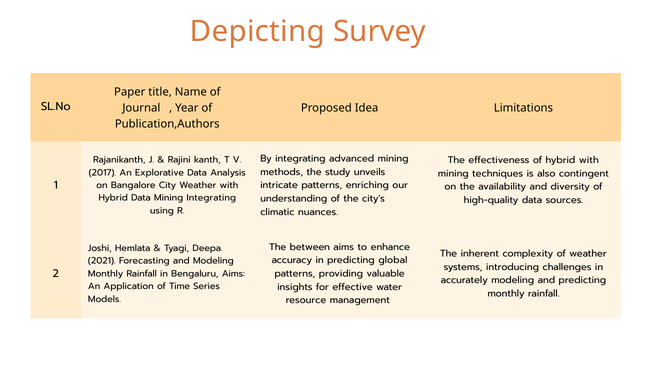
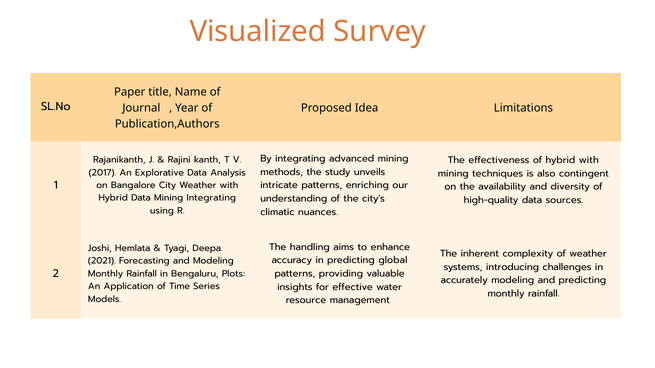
Depicting: Depicting -> Visualized (258, 31)
between: between -> handling (310, 247)
Bengaluru Aims: Aims -> Plots (233, 274)
